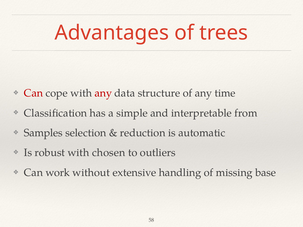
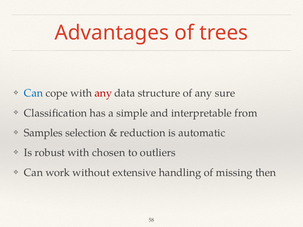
Can colour: red -> blue (33, 93)
time: time -> sure (225, 93)
base: base -> then (266, 173)
